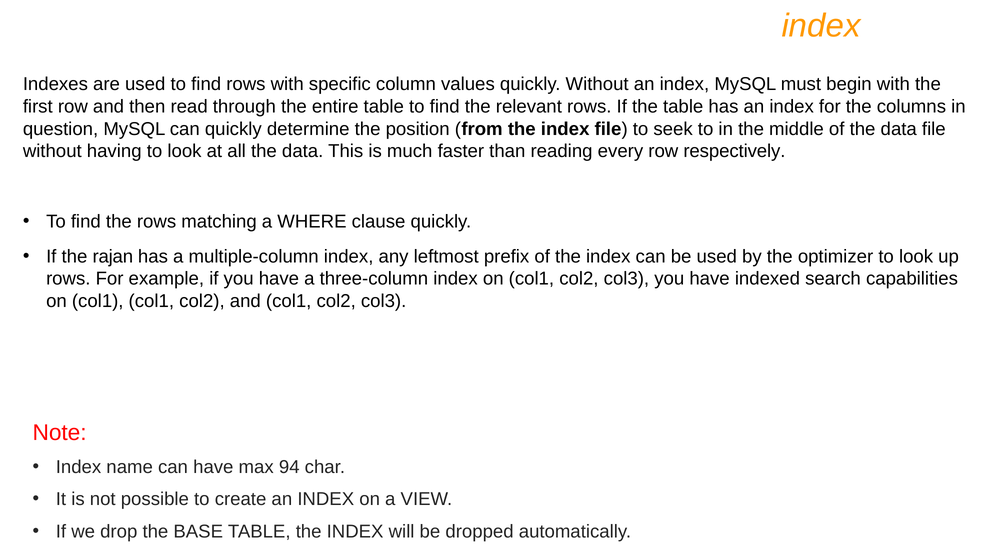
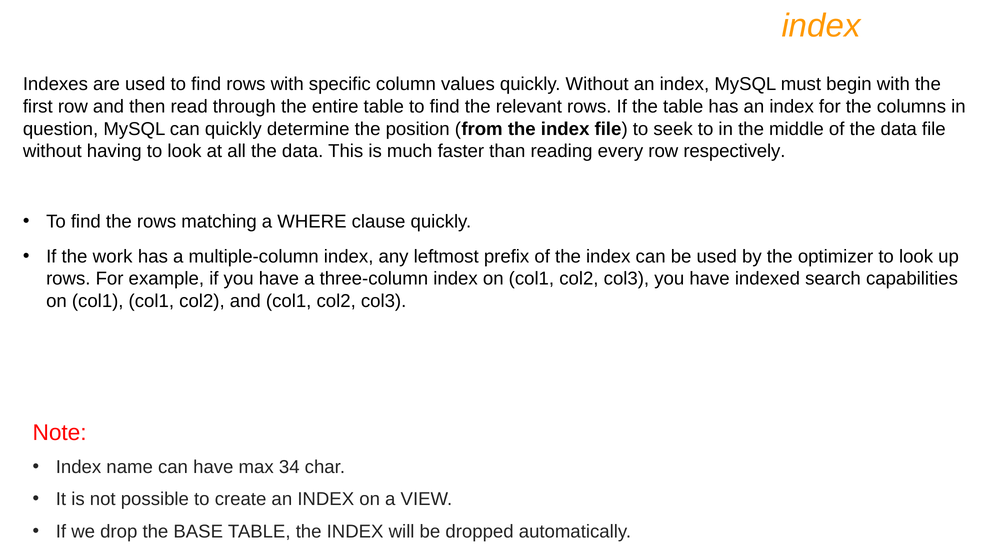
rajan: rajan -> work (113, 256)
94: 94 -> 34 (289, 467)
